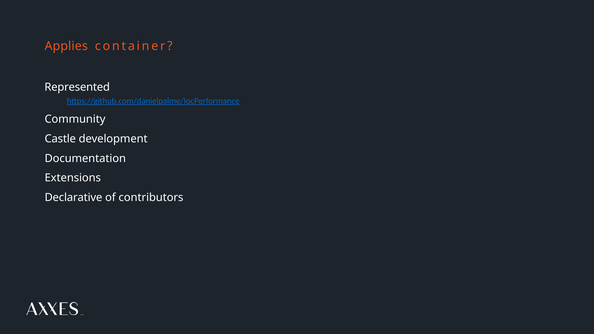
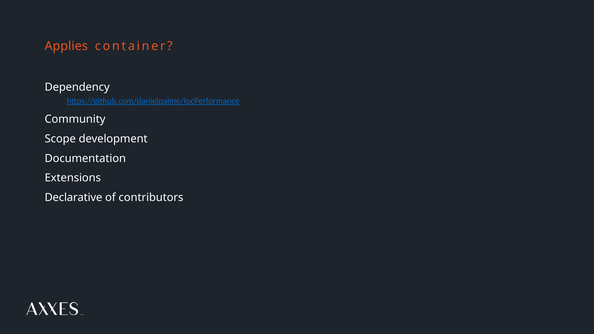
Represented: Represented -> Dependency (77, 87)
Castle: Castle -> Scope (60, 139)
